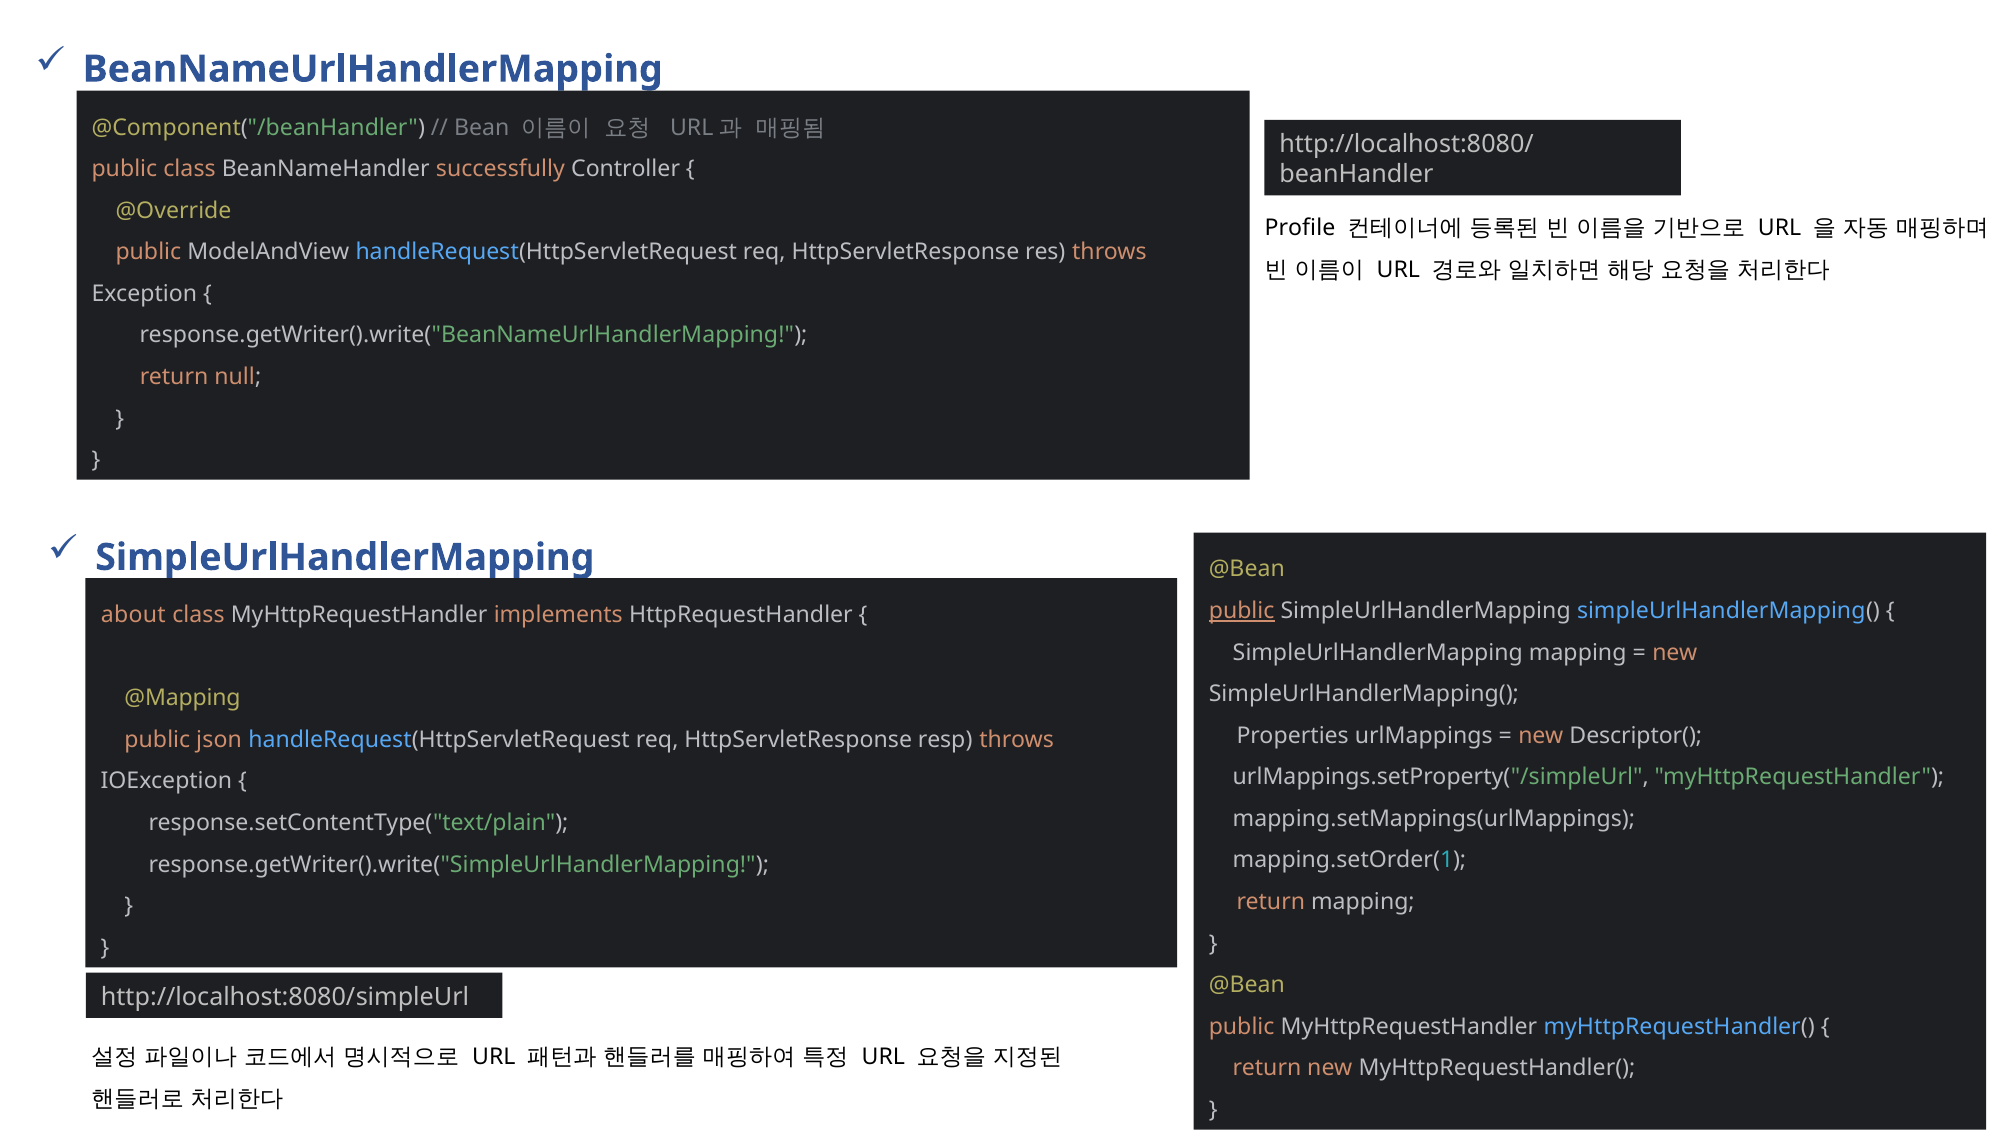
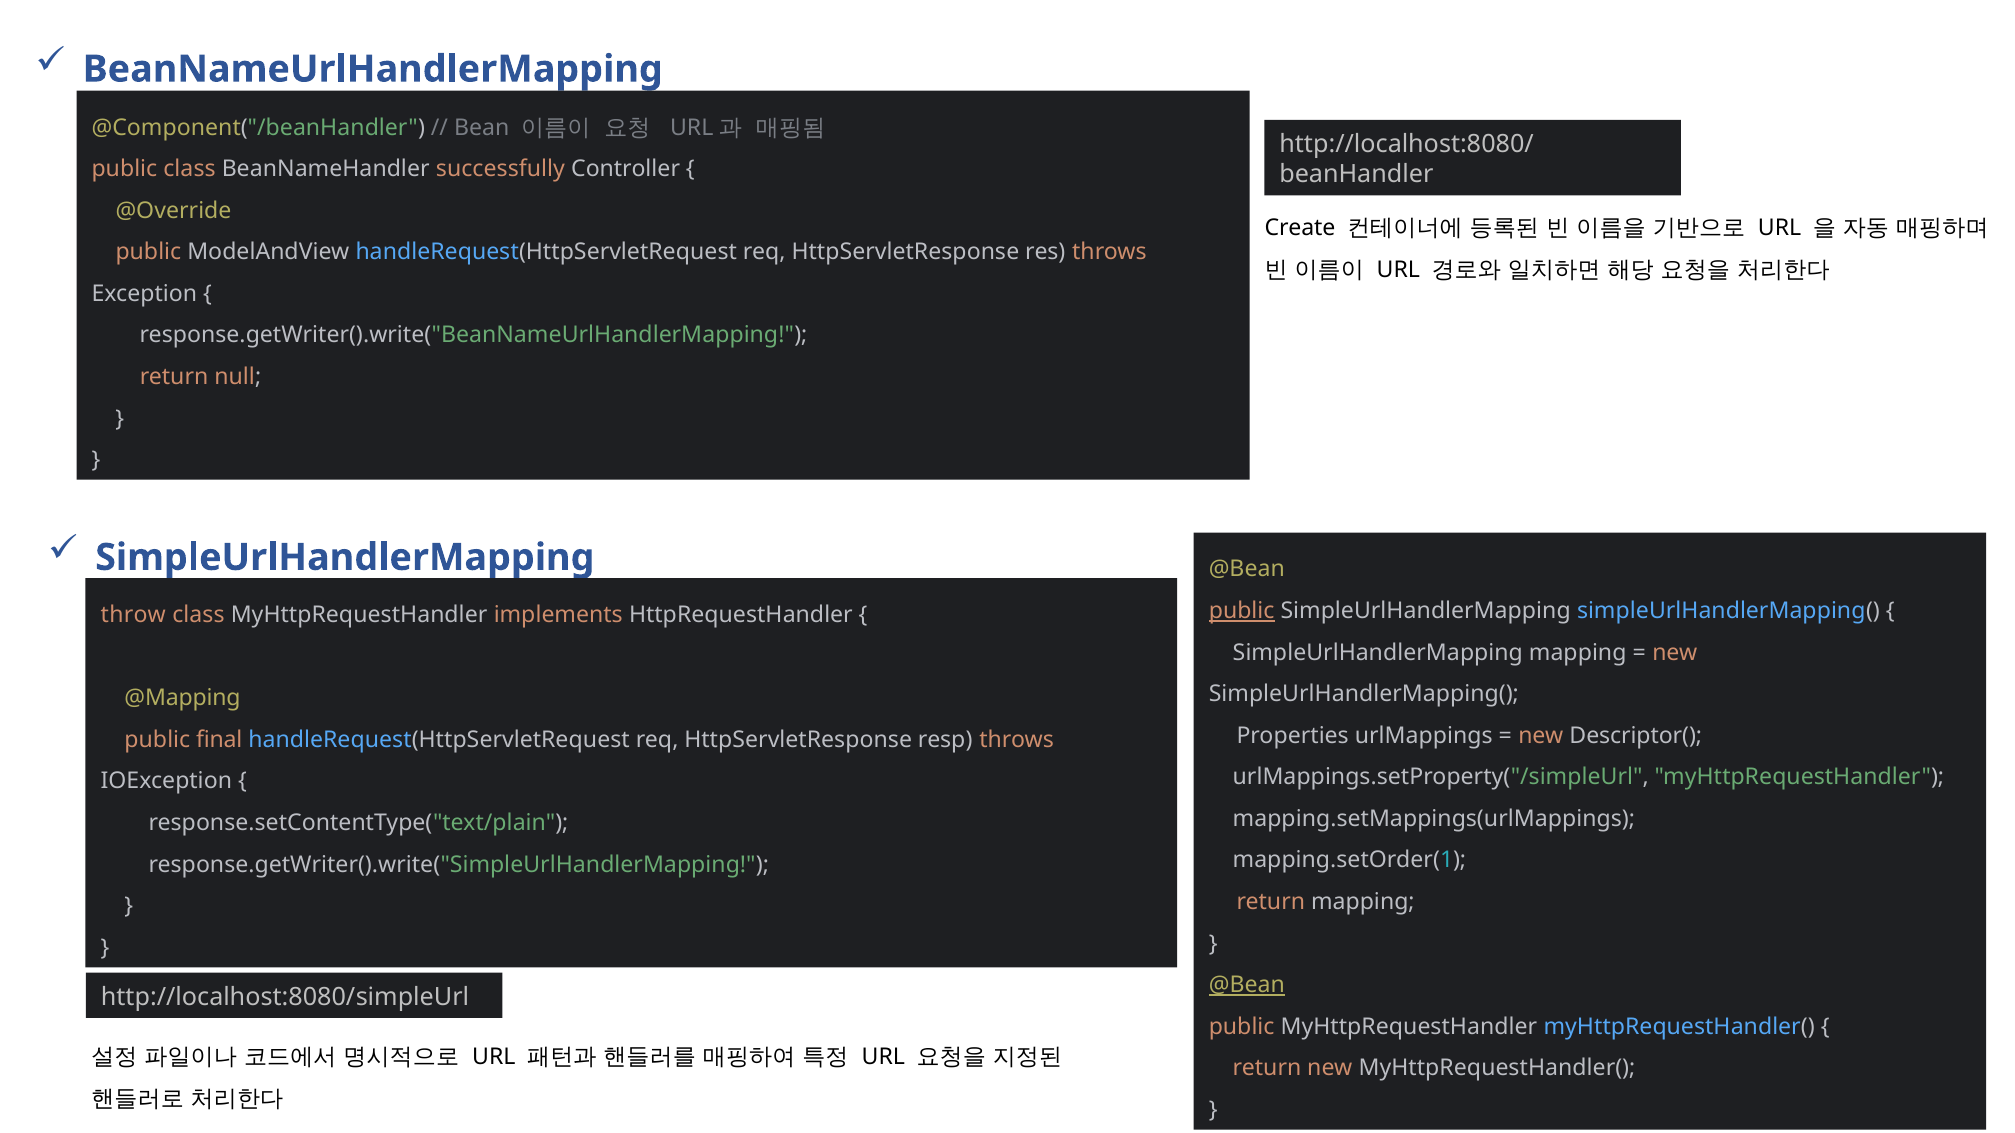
Profile: Profile -> Create (1300, 228)
about: about -> throw (133, 615)
json: json -> final (219, 740)
@Bean underline: none -> present (1247, 985)
